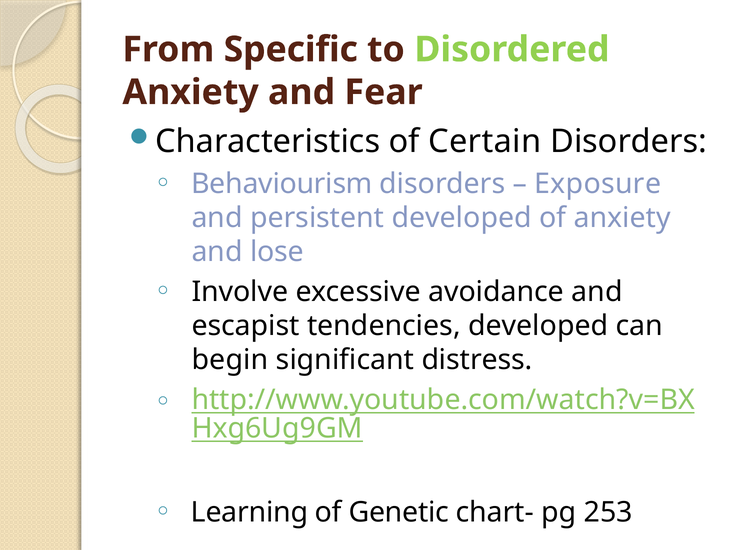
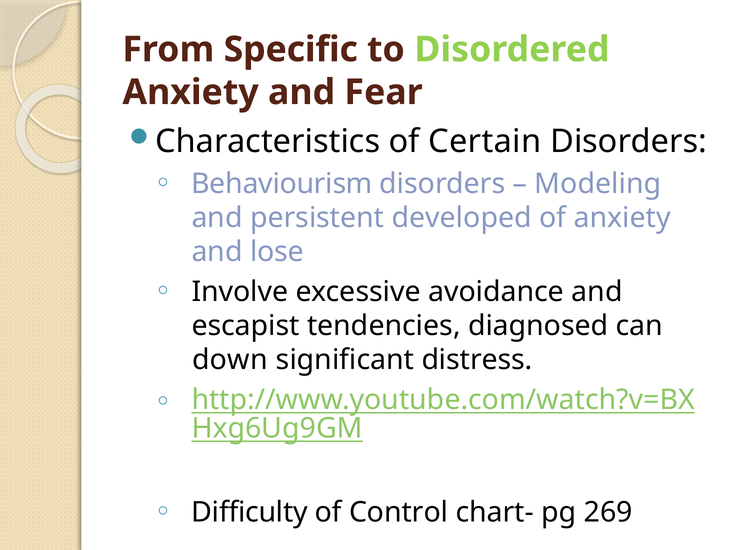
Exposure: Exposure -> Modeling (598, 184)
tendencies developed: developed -> diagnosed (538, 326)
begin: begin -> down (230, 360)
Learning: Learning -> Difficulty (250, 513)
Genetic: Genetic -> Control (399, 513)
253: 253 -> 269 (608, 513)
